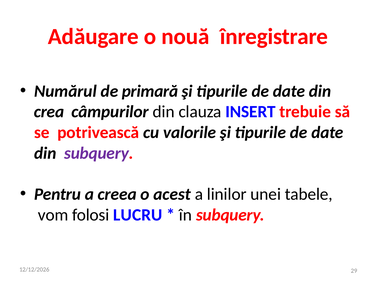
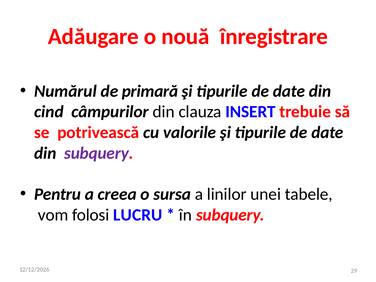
crea: crea -> cind (49, 112)
acest: acest -> sursa (172, 194)
